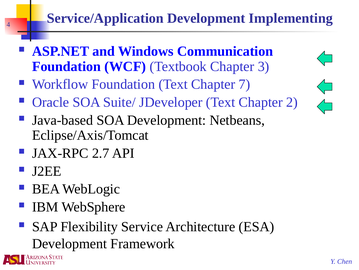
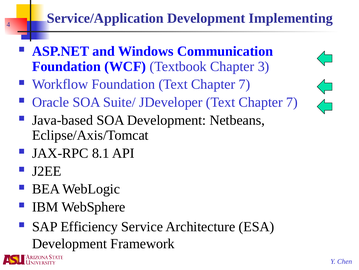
JDeveloper Text Chapter 2: 2 -> 7 (292, 102)
2.7: 2.7 -> 8.1 (101, 153)
Flexibility: Flexibility -> Efficiency (89, 226)
